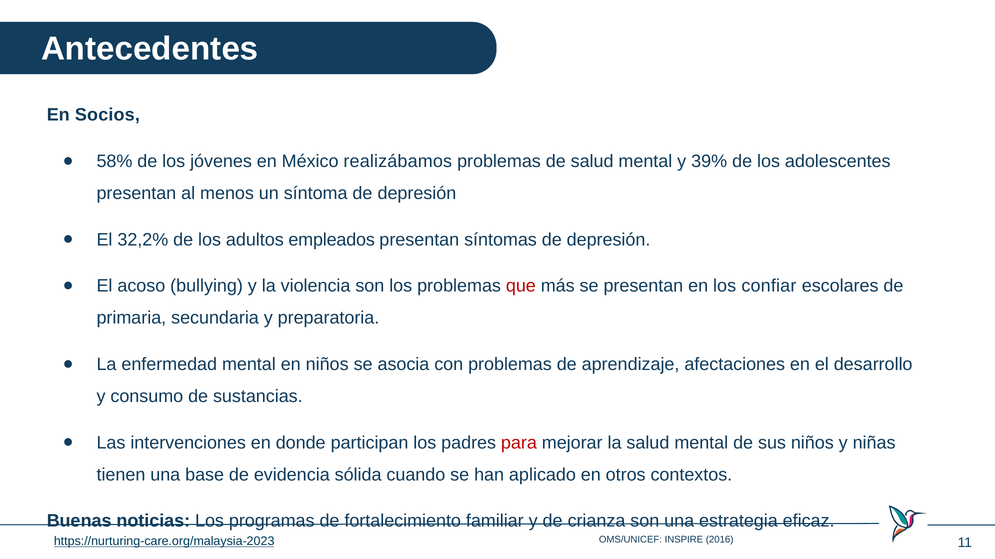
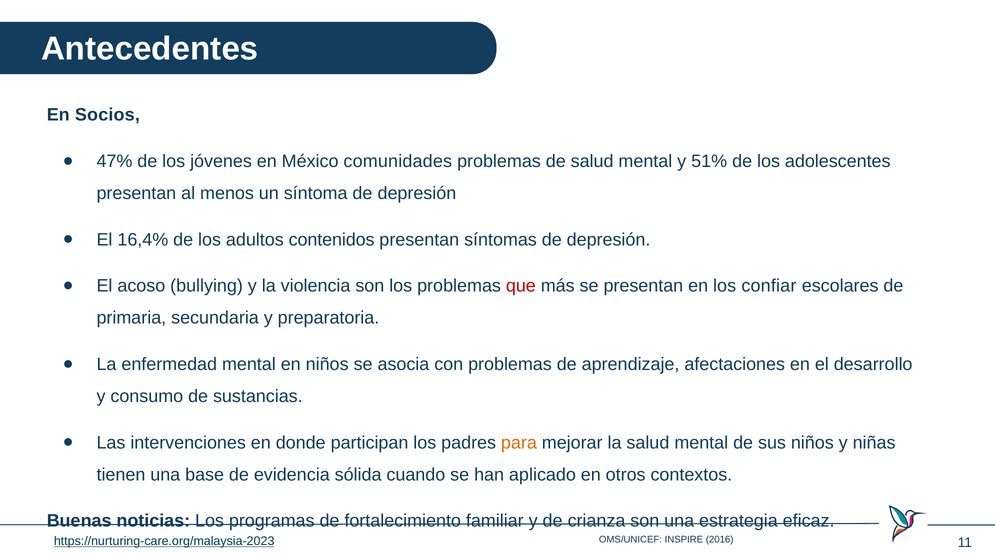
58%: 58% -> 47% (114, 161)
realizábamos: realizábamos -> comunidades (398, 161)
39%: 39% -> 51% (709, 161)
32,2%: 32,2% -> 16,4% (143, 240)
empleados: empleados -> contenidos (332, 240)
para colour: red -> orange (519, 443)
